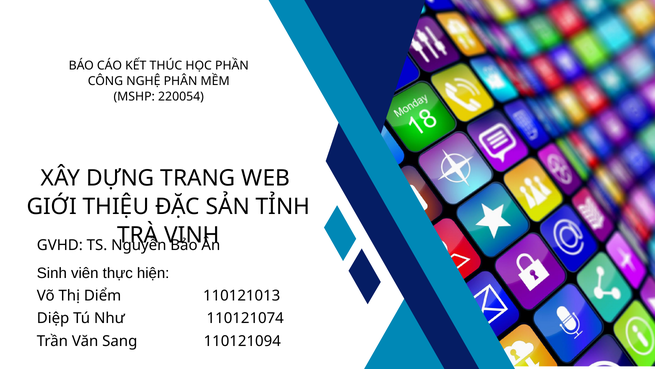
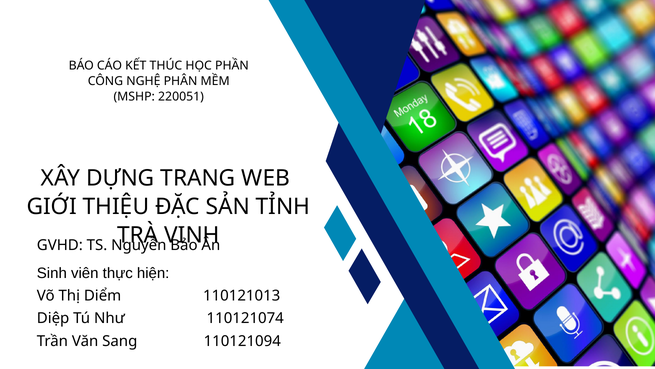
220054: 220054 -> 220051 (181, 97)
